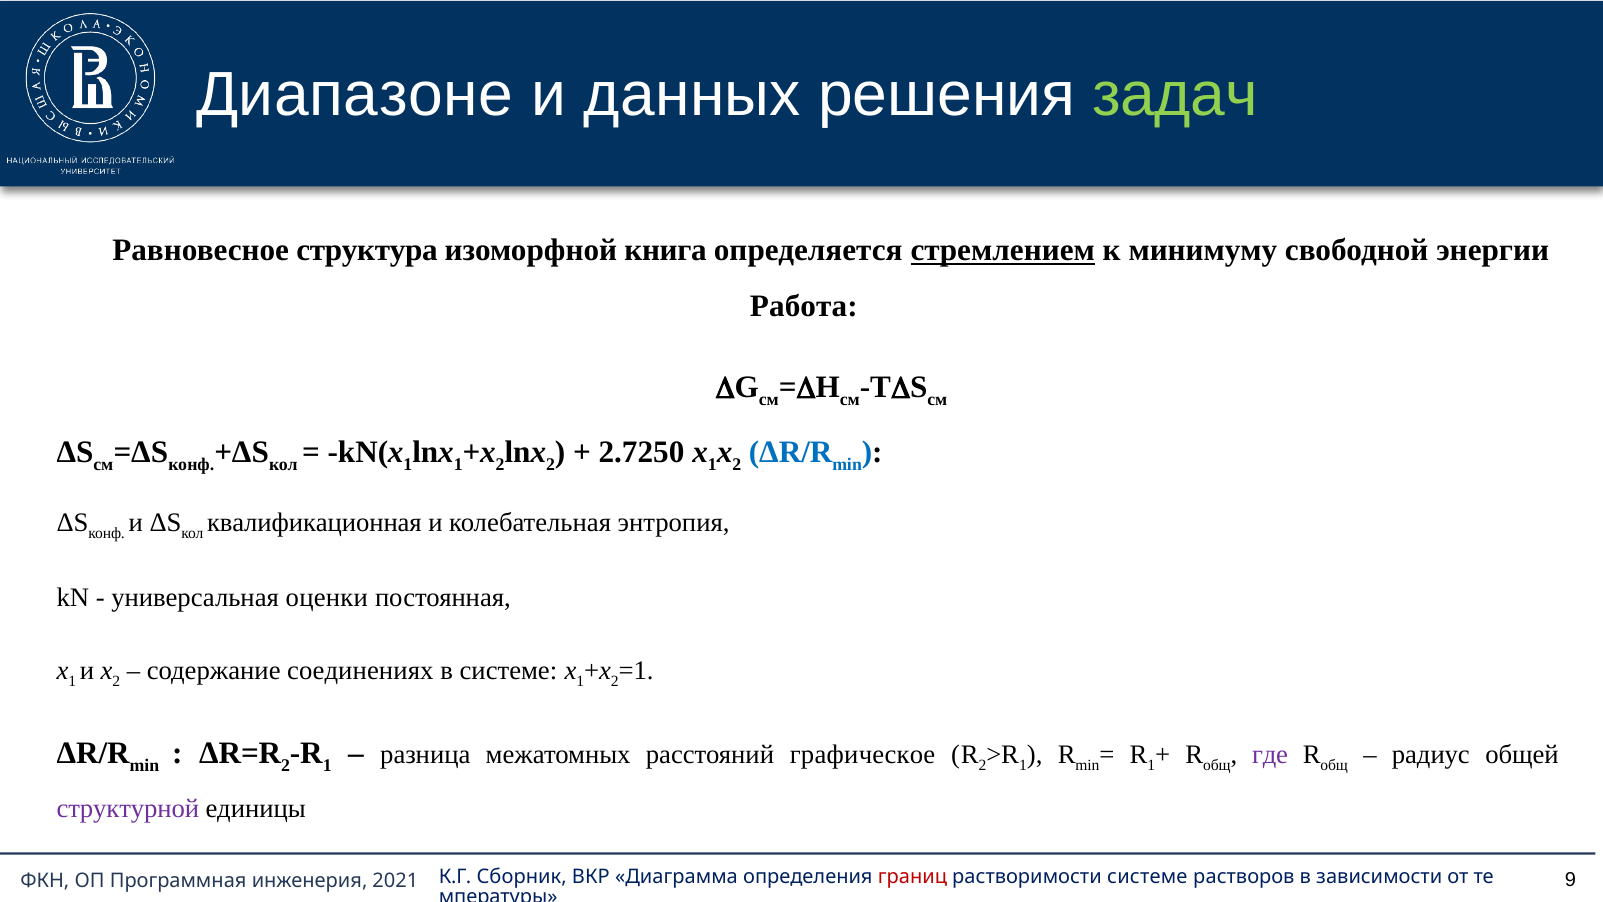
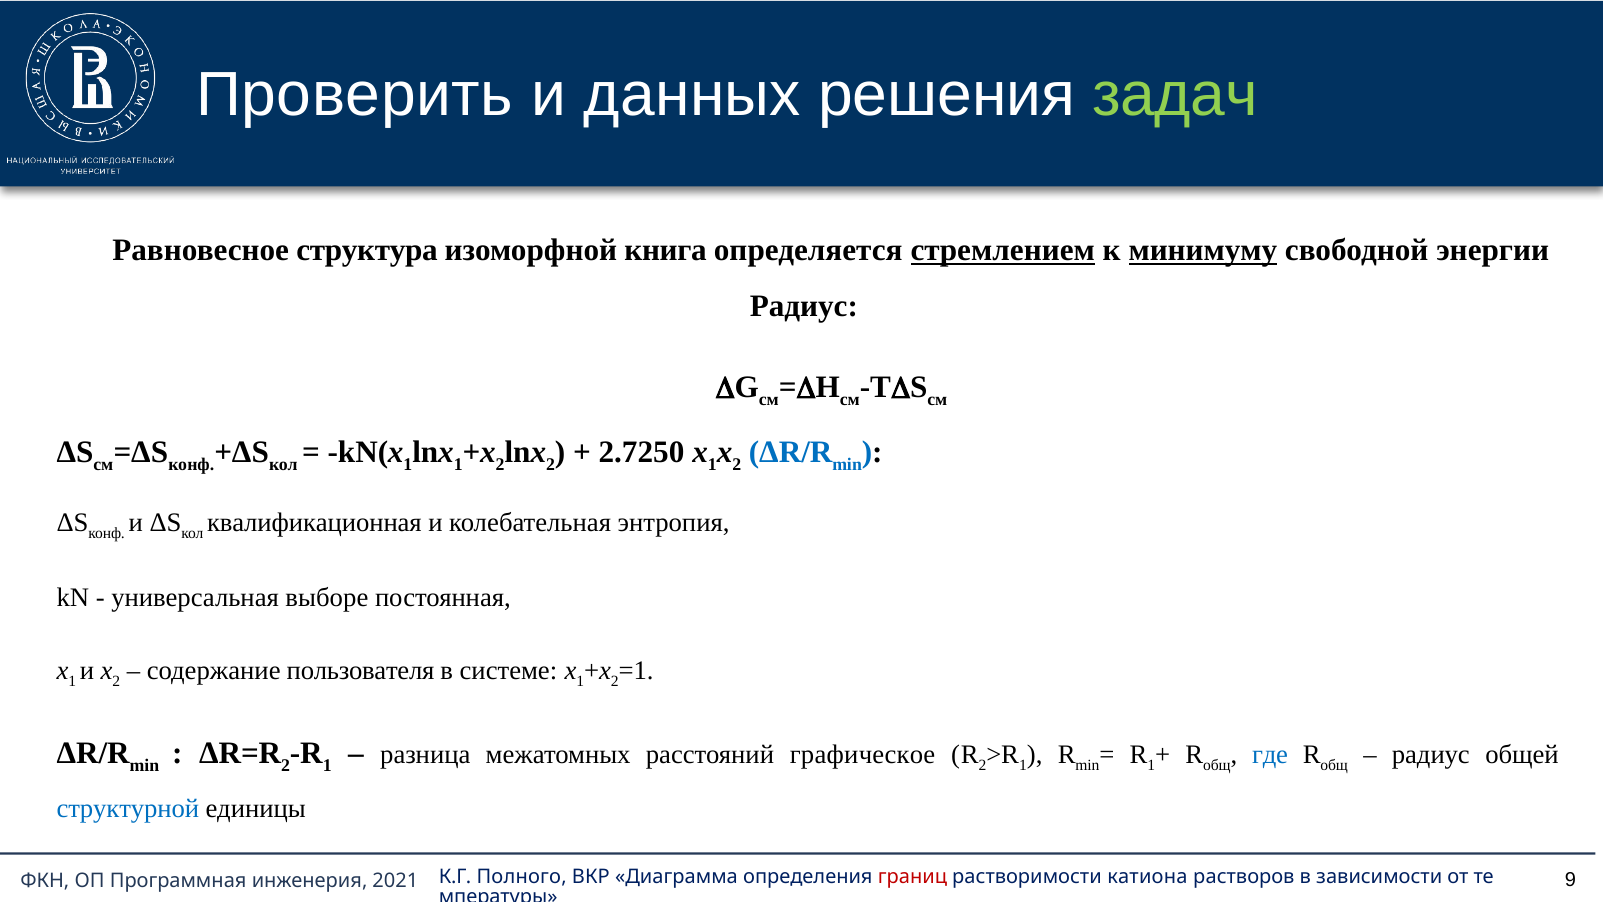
Диапазоне: Диапазоне -> Проверить (355, 95)
минимуму underline: none -> present (1203, 250)
Работа: Работа -> Радиус (804, 307)
оценки: оценки -> выборе (327, 598)
соединениях: соединениях -> пользователя (361, 670)
где colour: purple -> blue (1270, 755)
структурной colour: purple -> blue (128, 809)
Сборник: Сборник -> Полного (522, 877)
растворимости системе: системе -> катиона (1147, 877)
